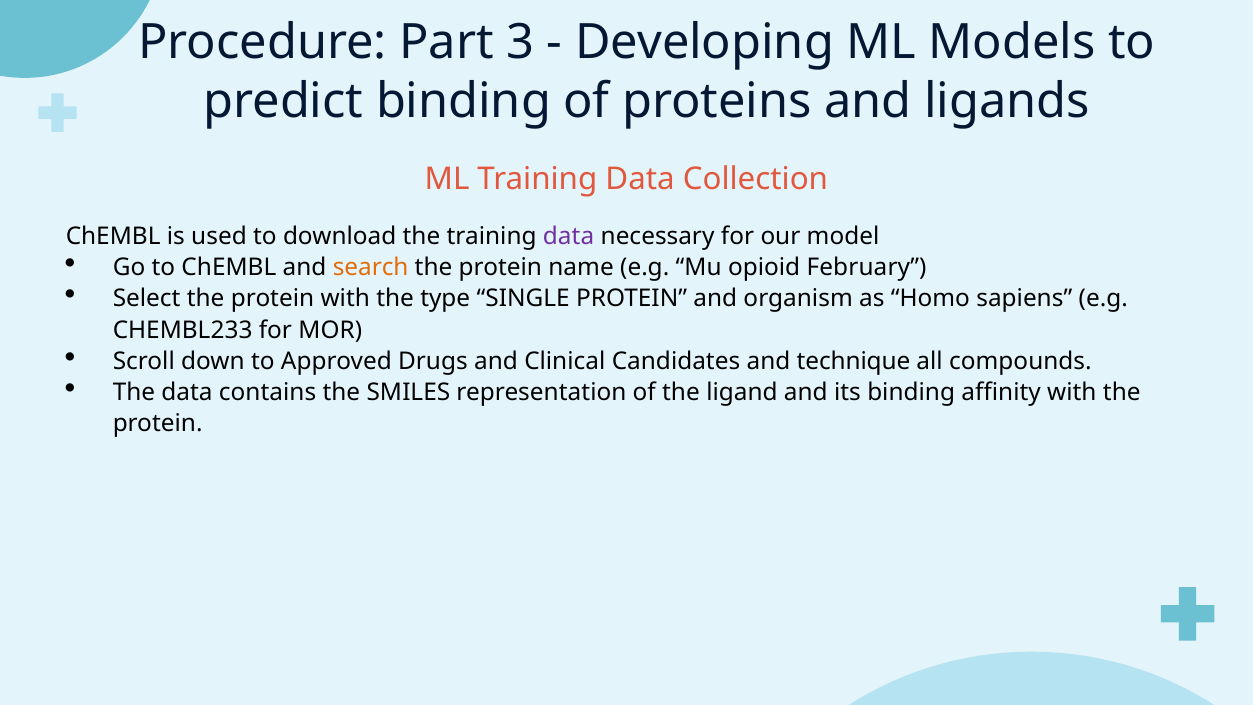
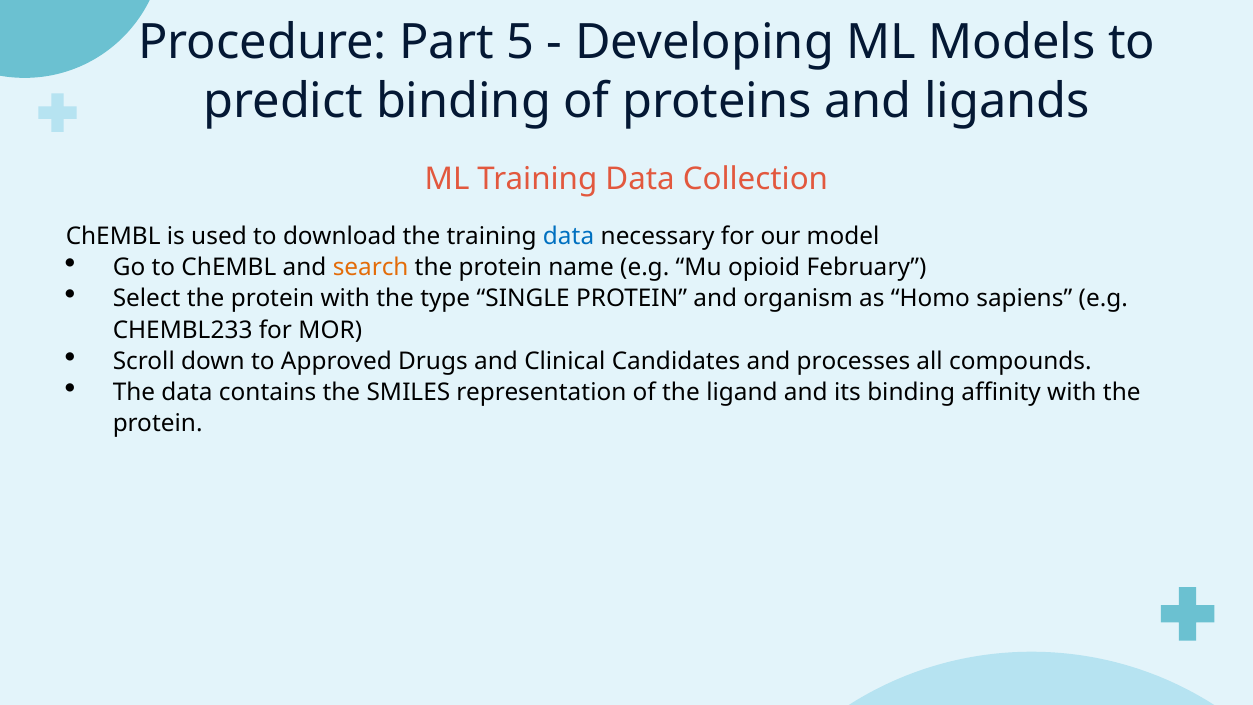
3: 3 -> 5 (520, 43)
data colour: purple -> blue (569, 236)
technique: technique -> processes (853, 361)
